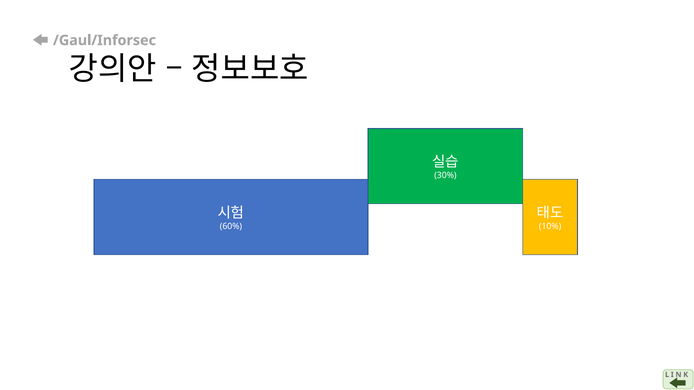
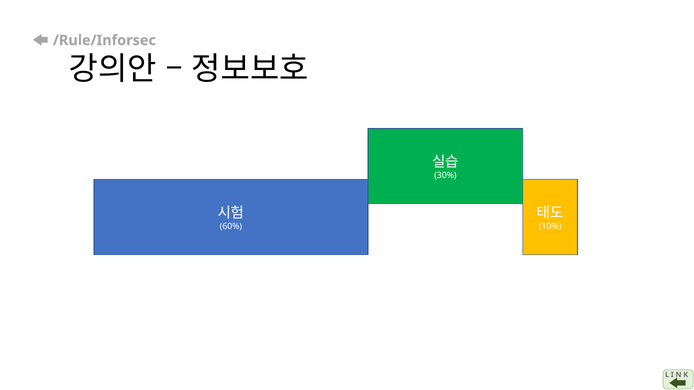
/Gaul/Inforsec: /Gaul/Inforsec -> /Rule/Inforsec (104, 40)
